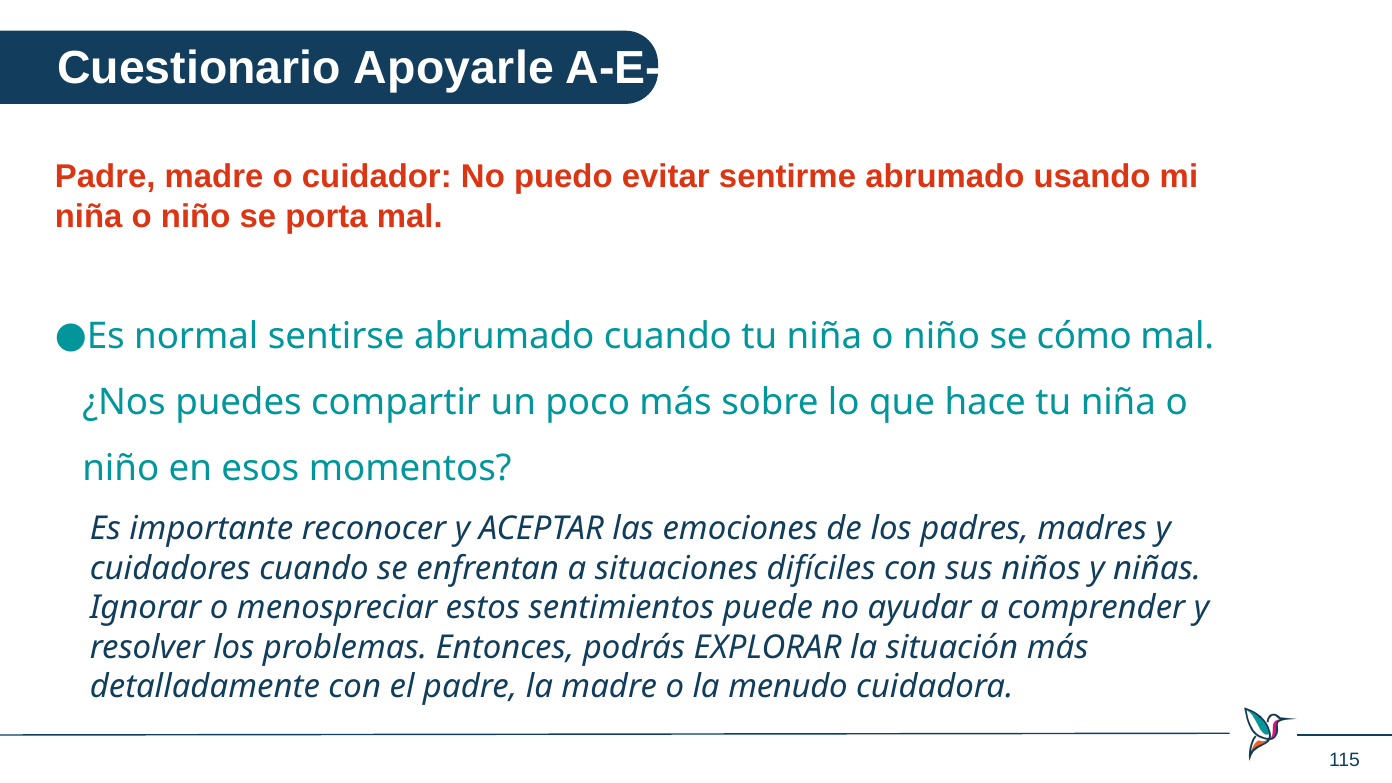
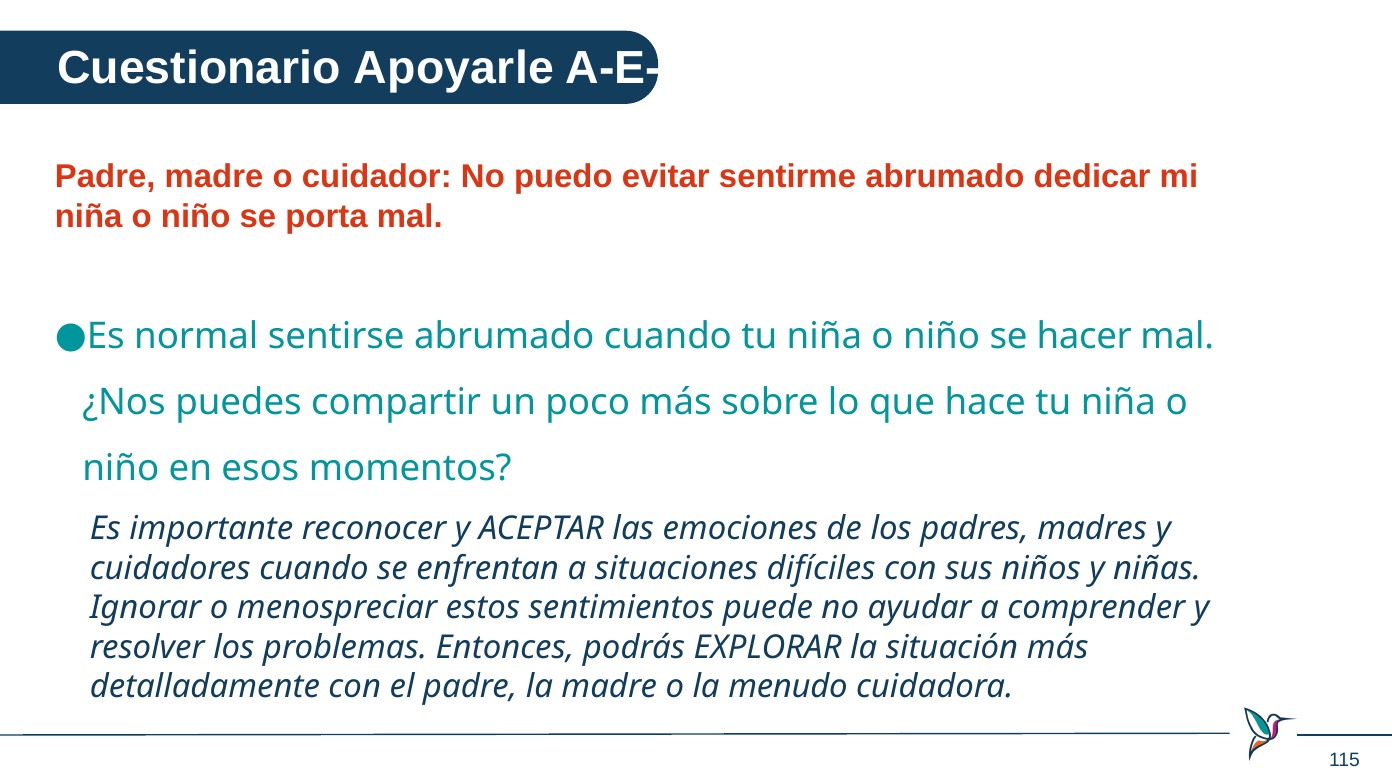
usando: usando -> dedicar (1092, 177)
cómo: cómo -> hacer (1084, 336)
